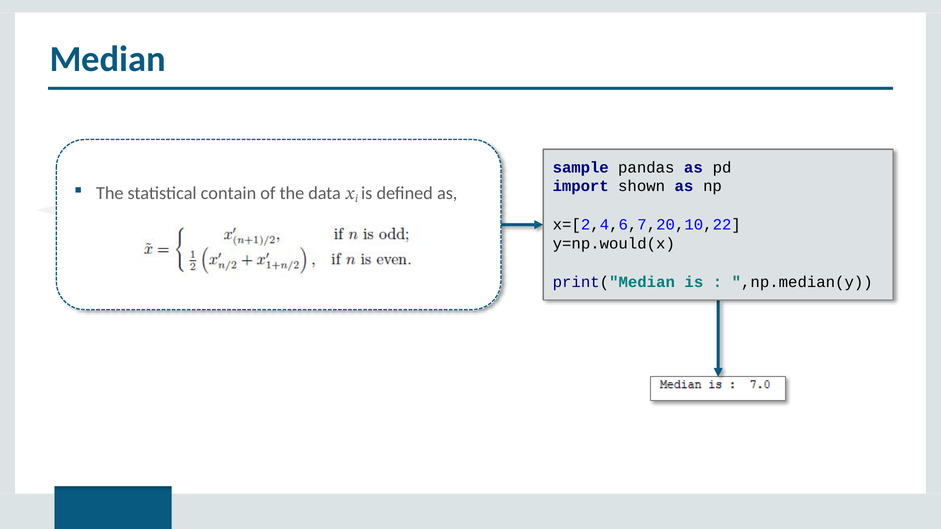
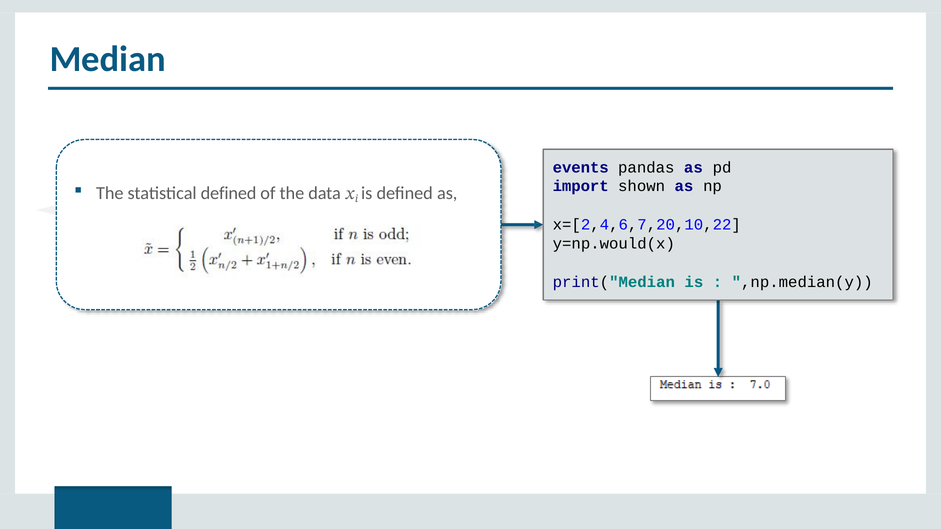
sample: sample -> events (581, 168)
statistical contain: contain -> defined (229, 193)
